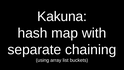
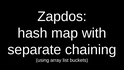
Kakuna: Kakuna -> Zapdos (62, 16)
